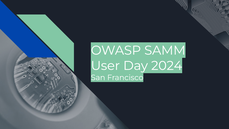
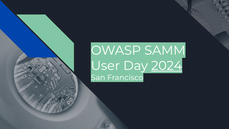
2024 underline: none -> present (167, 66)
